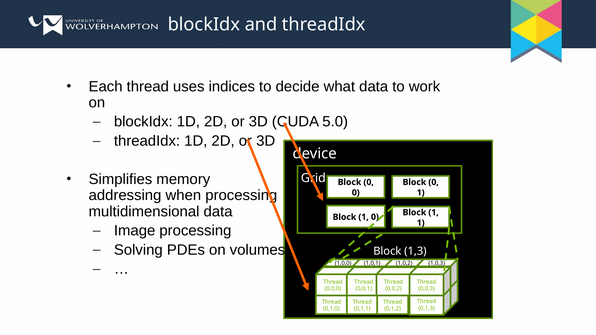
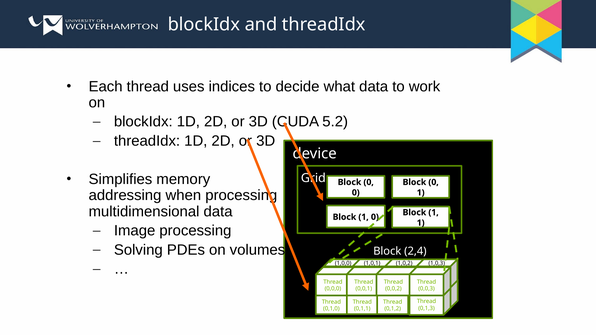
5.0: 5.0 -> 5.2 (335, 122)
1,3: 1,3 -> 2,4 (415, 251)
